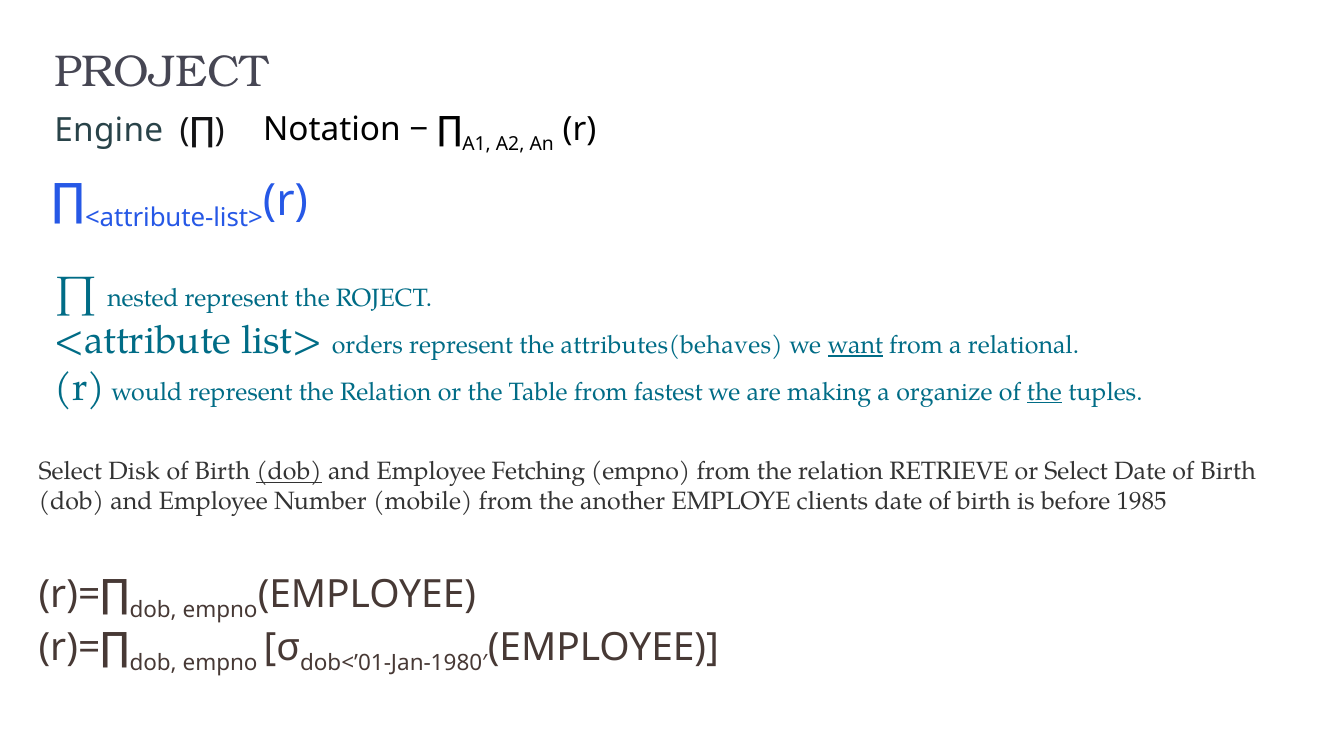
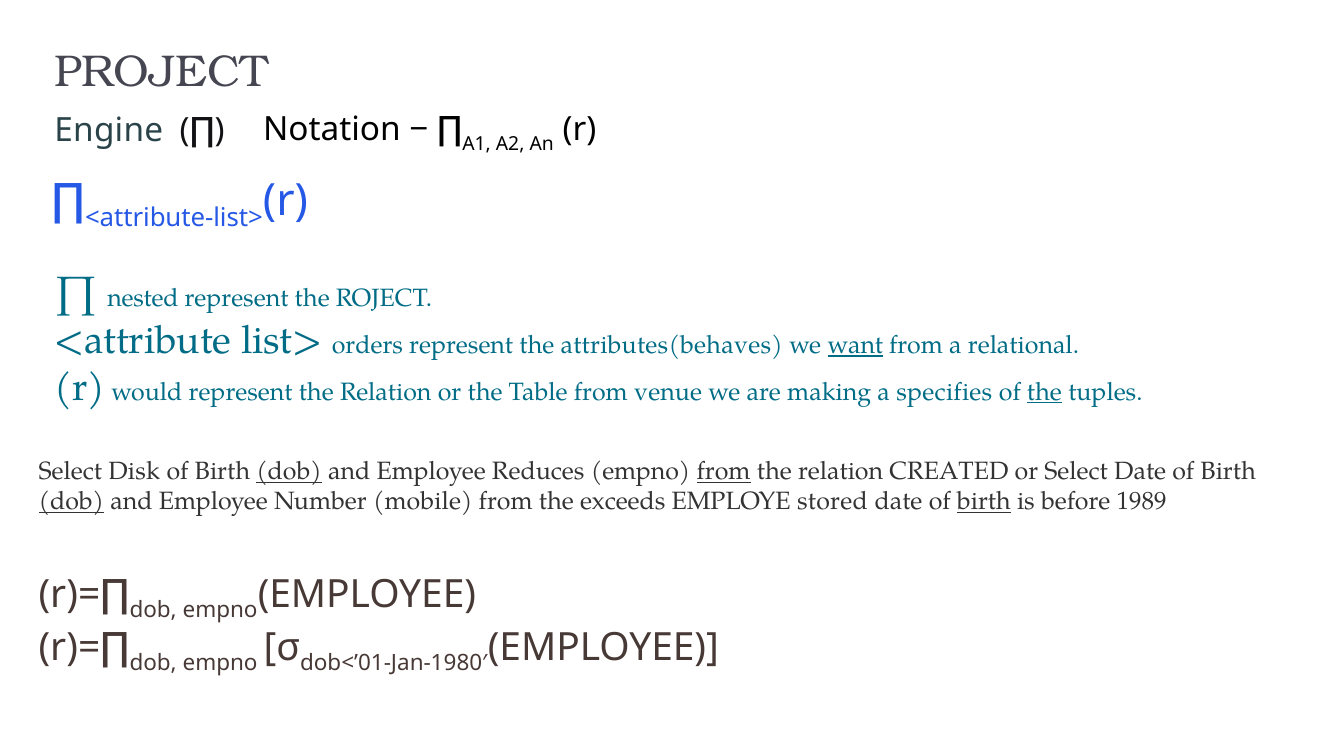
fastest: fastest -> venue (668, 392)
organize: organize -> specifies (944, 392)
Fetching: Fetching -> Reduces (538, 472)
from underline: none -> present (724, 472)
RETRIEVE: RETRIEVE -> CREATED (949, 472)
dob underline: none -> present (71, 502)
another: another -> exceeds (623, 502)
clients: clients -> stored (832, 502)
birth underline: none -> present (984, 502)
1985: 1985 -> 1989 (1142, 502)
